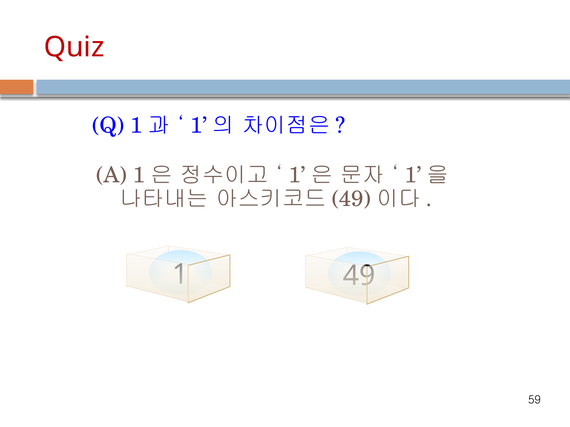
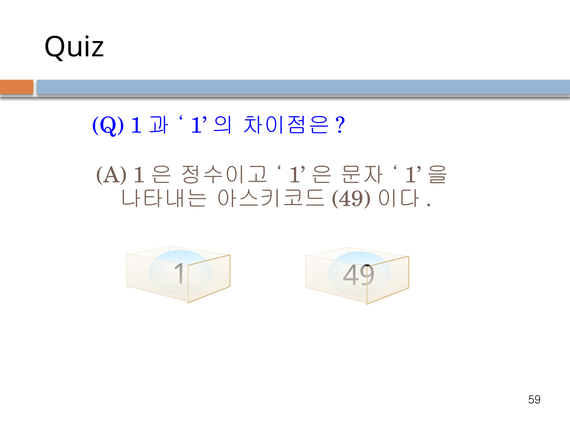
Quiz colour: red -> black (74, 47)
